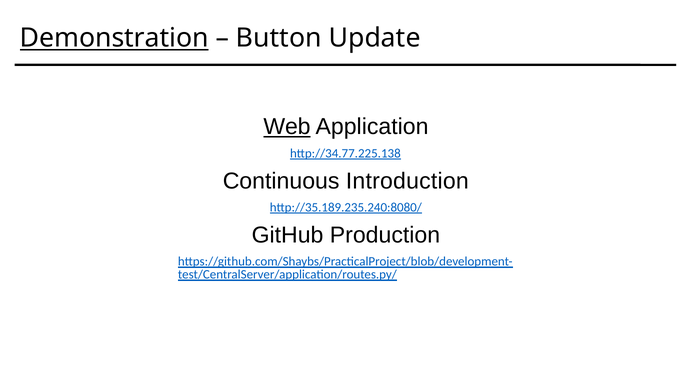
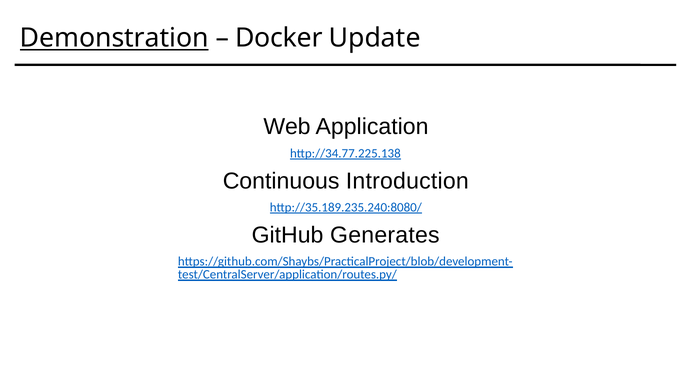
Button: Button -> Docker (279, 38)
Web underline: present -> none (287, 127)
Production: Production -> Generates (385, 235)
